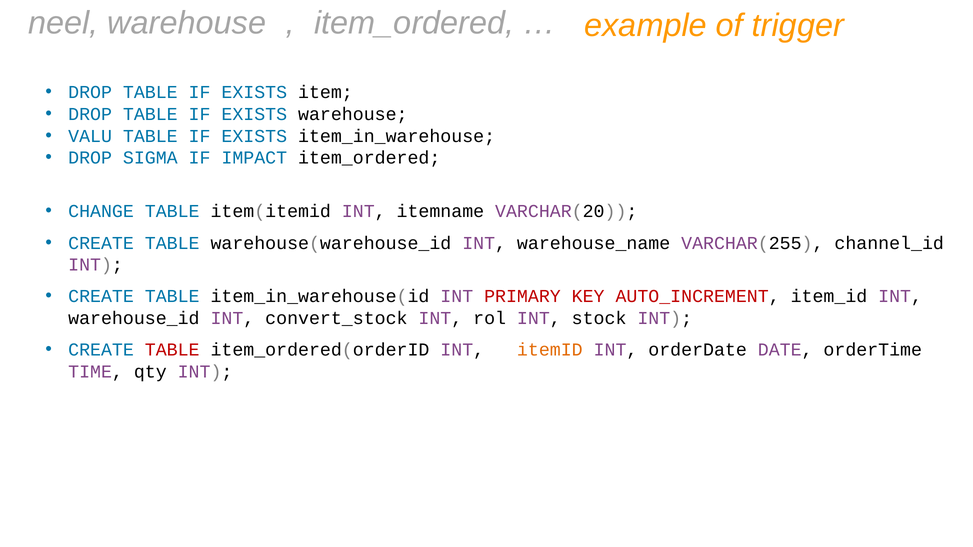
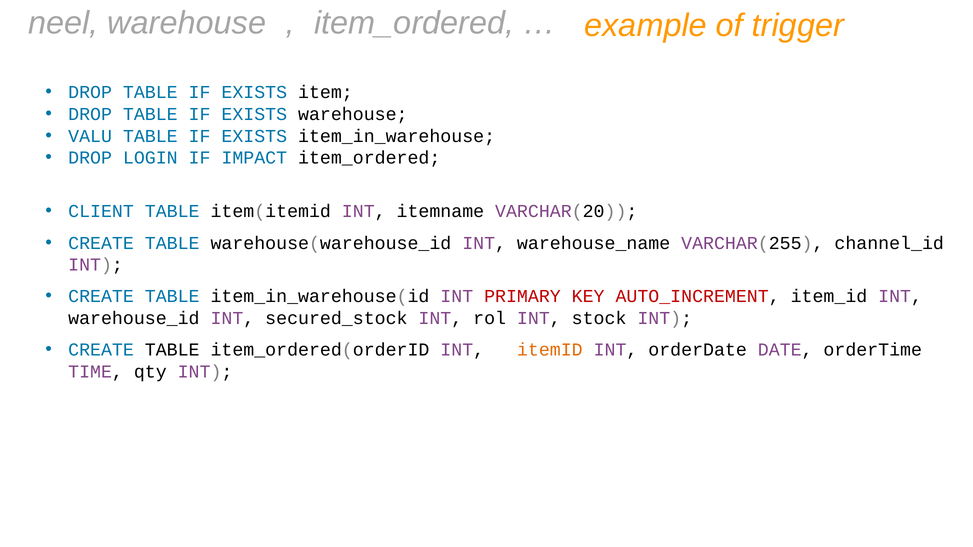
SIGMA: SIGMA -> LOGIN (150, 158)
CHANGE: CHANGE -> CLIENT (101, 212)
convert_stock: convert_stock -> secured_stock (336, 319)
TABLE colour: red -> black (172, 350)
